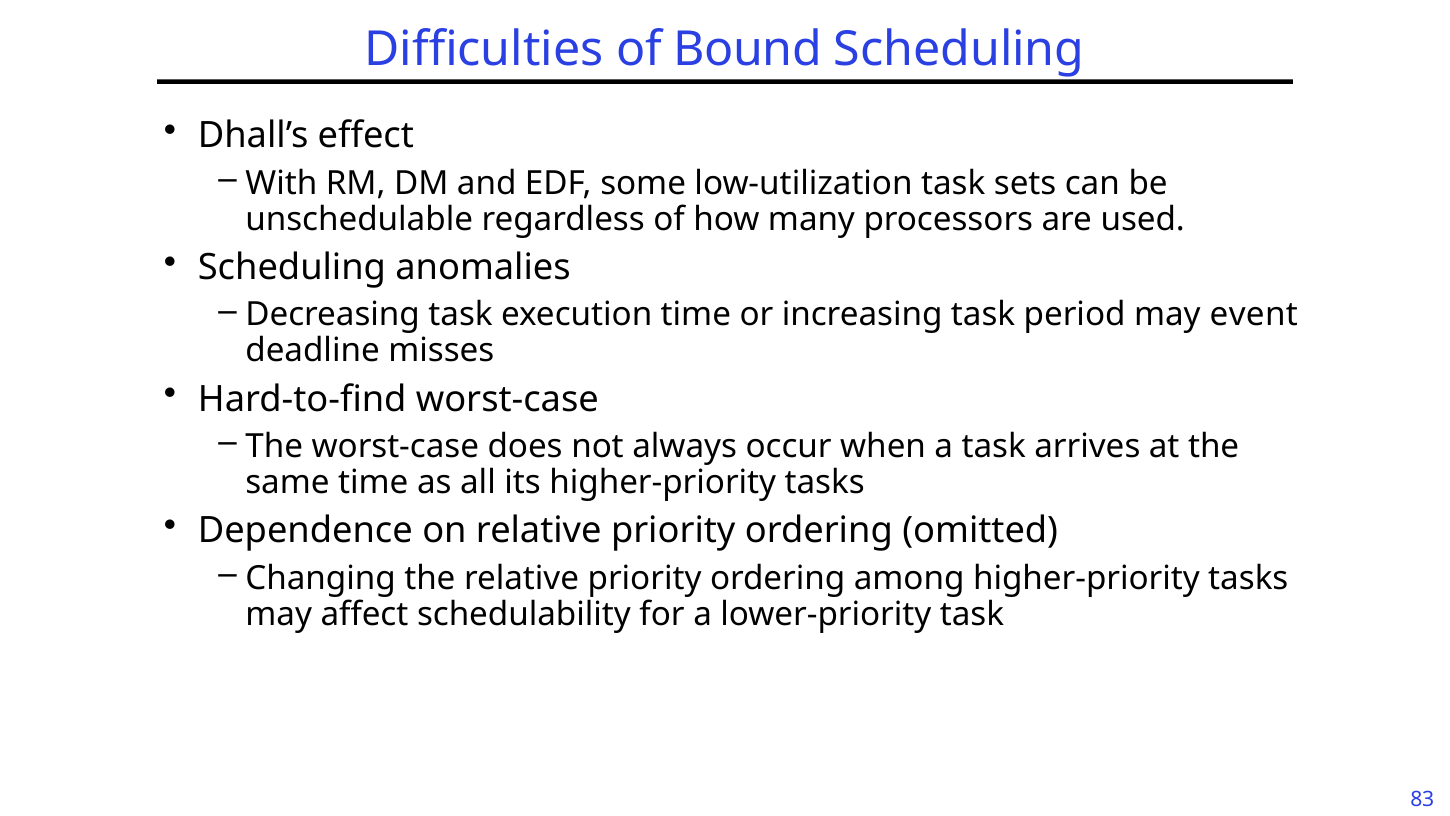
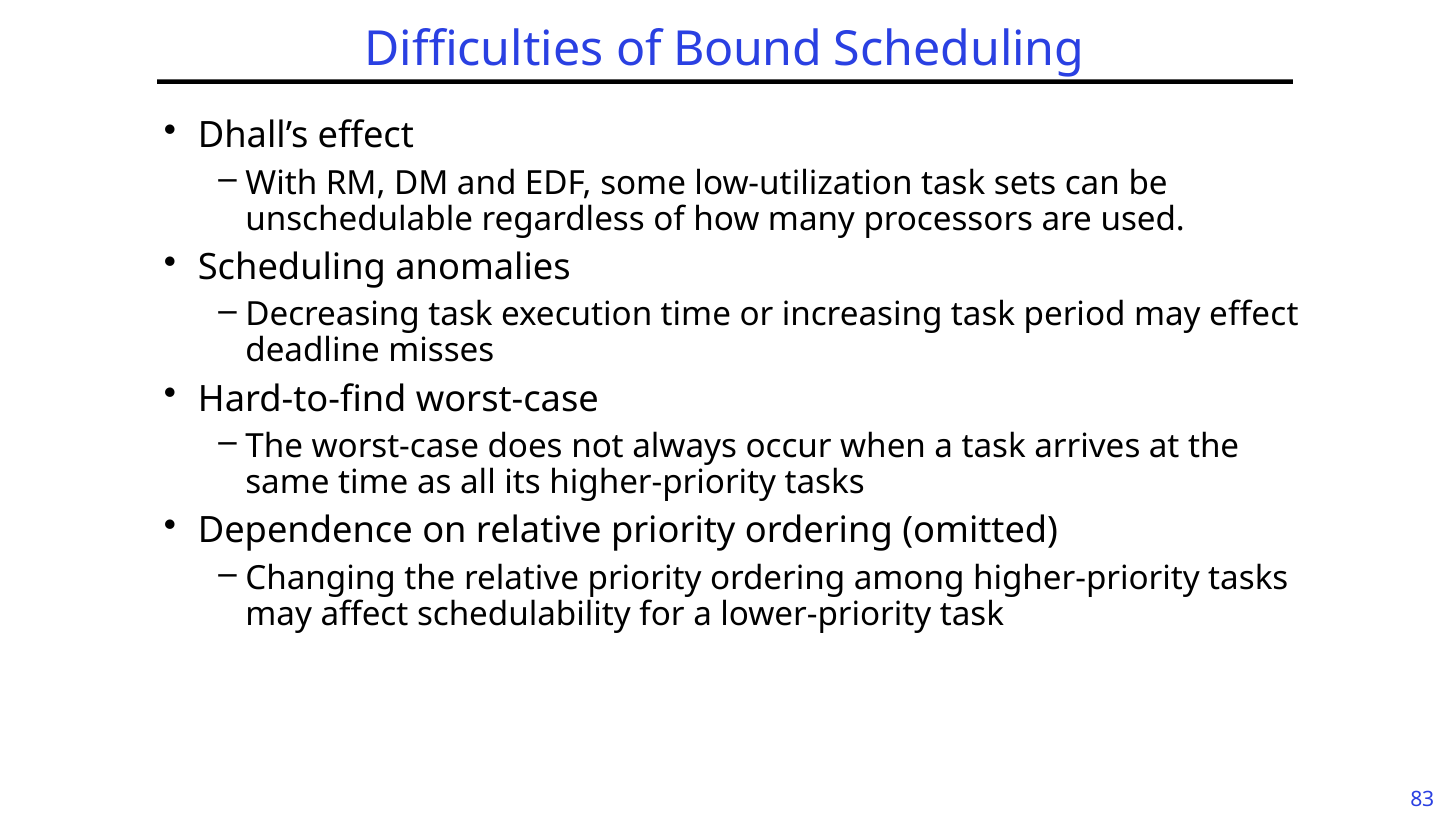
may event: event -> effect (1254, 315)
